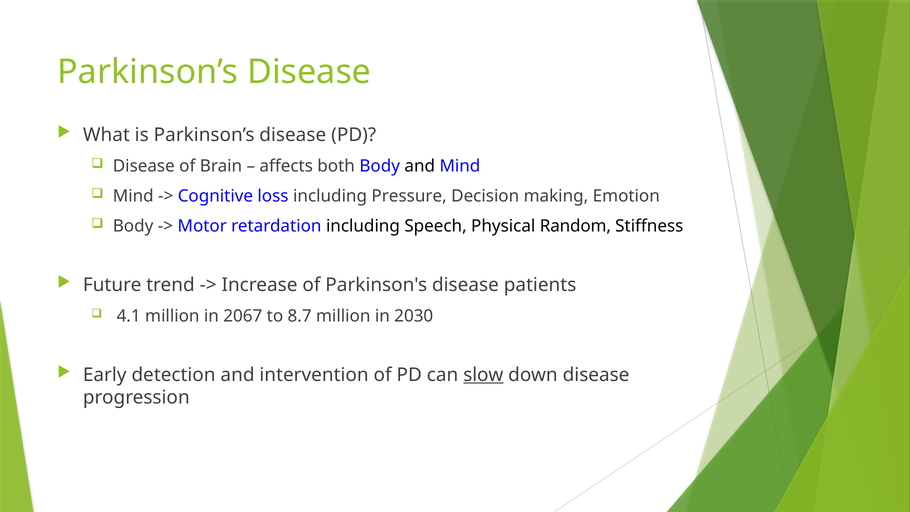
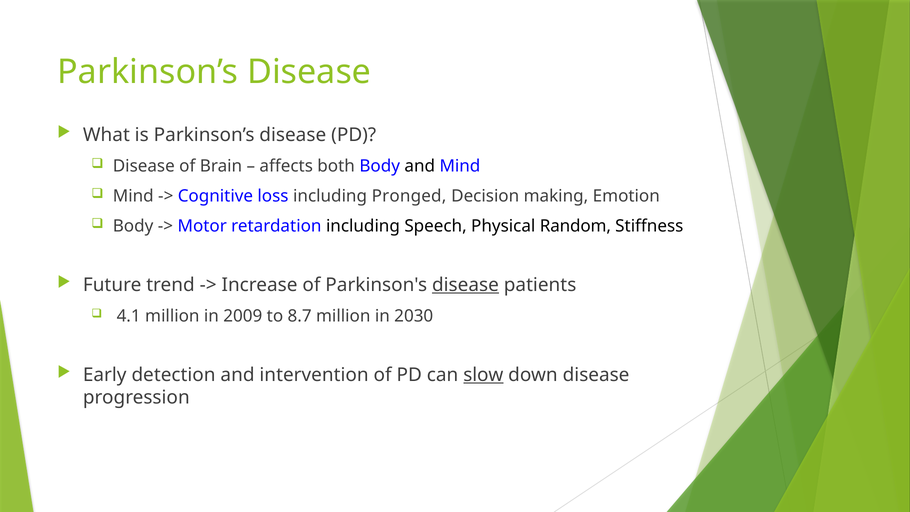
Pressure: Pressure -> Pronged (409, 196)
disease underline: none -> present (465, 285)
2067: 2067 -> 2009 (243, 316)
